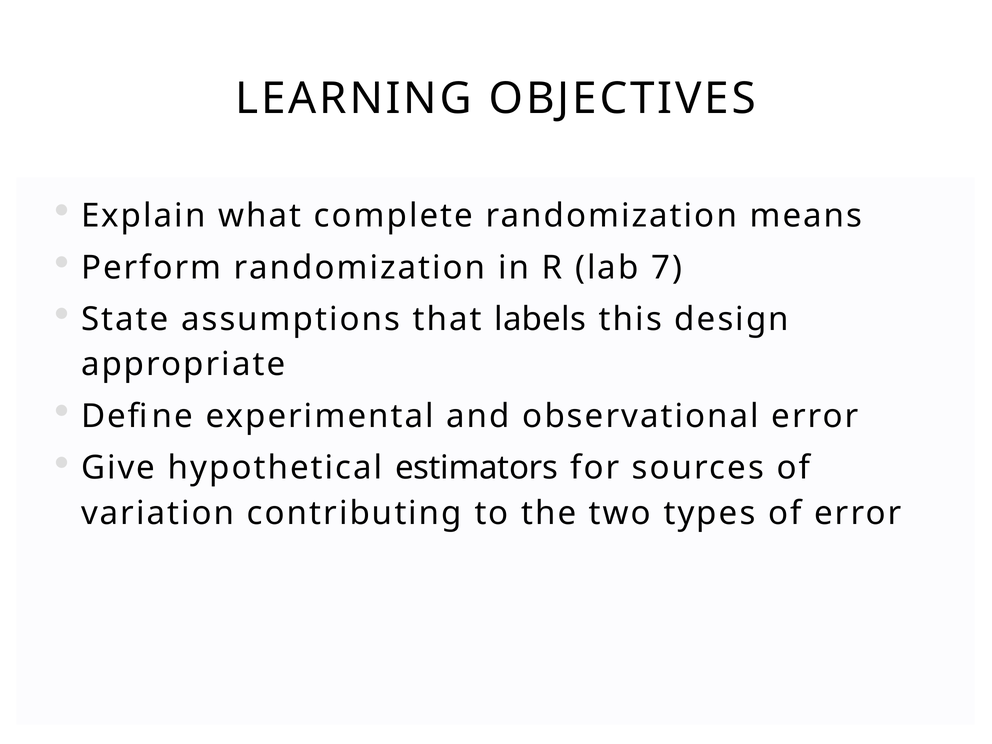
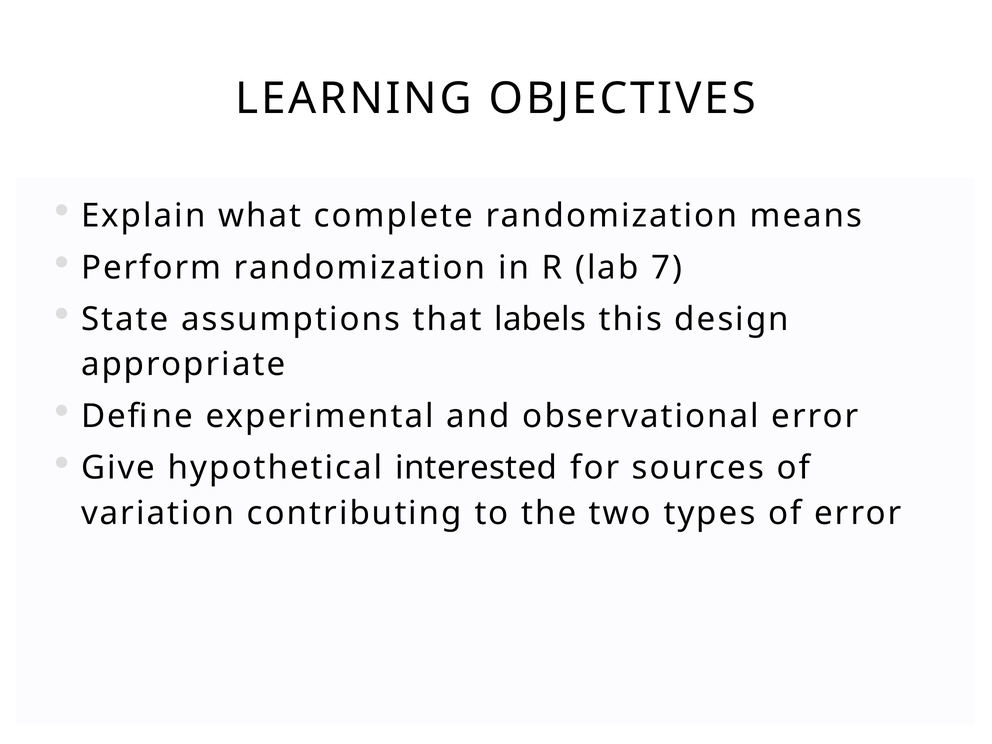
estimators: estimators -> interested (476, 468)
